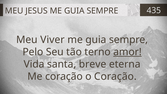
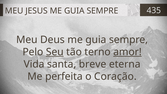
Viver: Viver -> Deus (52, 40)
Seu underline: none -> present (55, 52)
Me coração: coração -> perfeita (64, 76)
